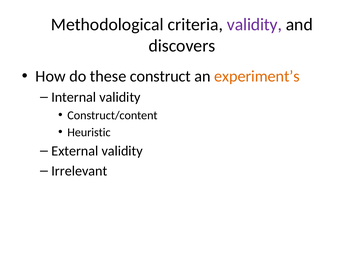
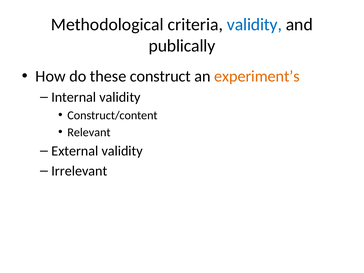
validity colour: purple -> blue (254, 25)
discovers: discovers -> publically (182, 46)
Heuristic: Heuristic -> Relevant (89, 132)
